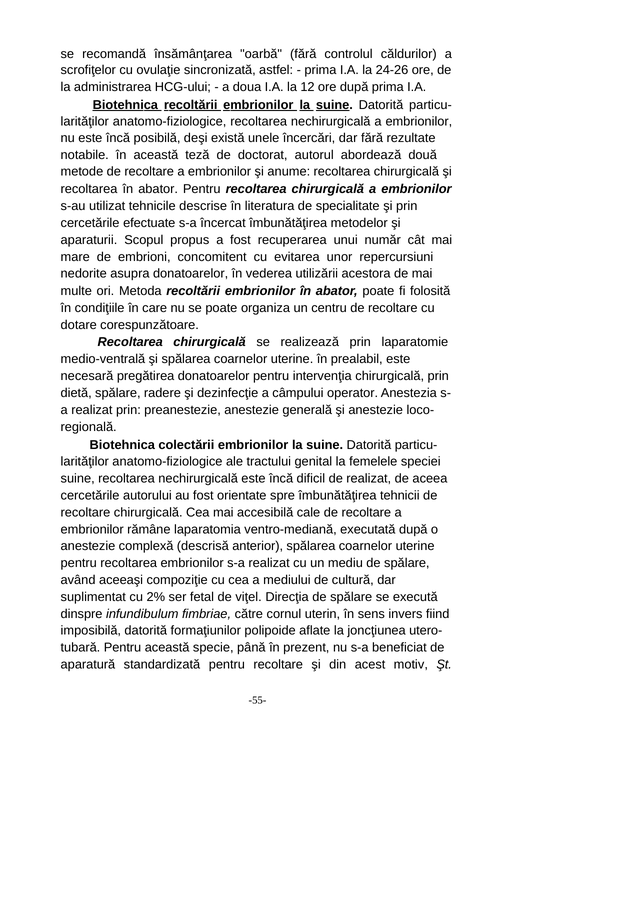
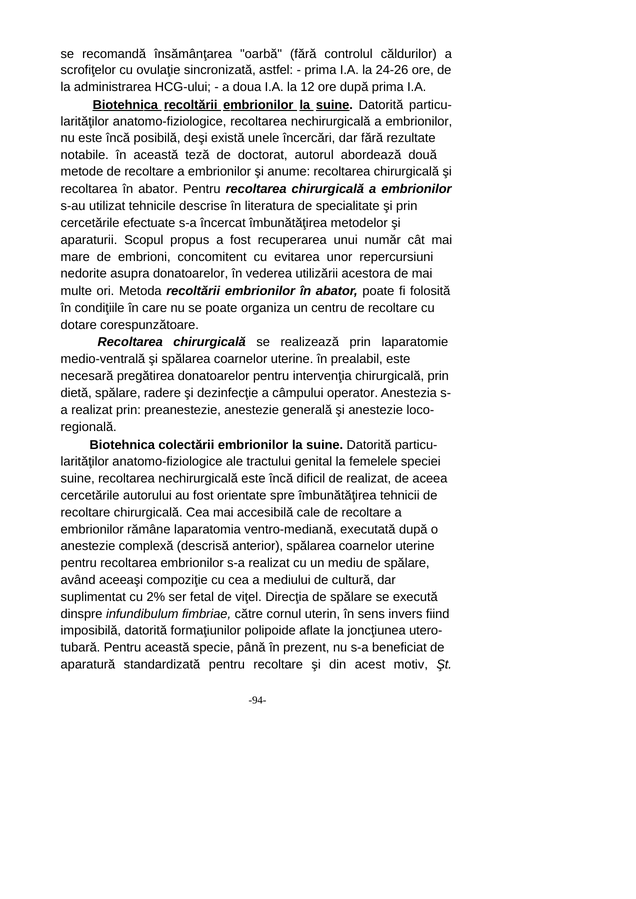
-55-: -55- -> -94- (257, 701)
